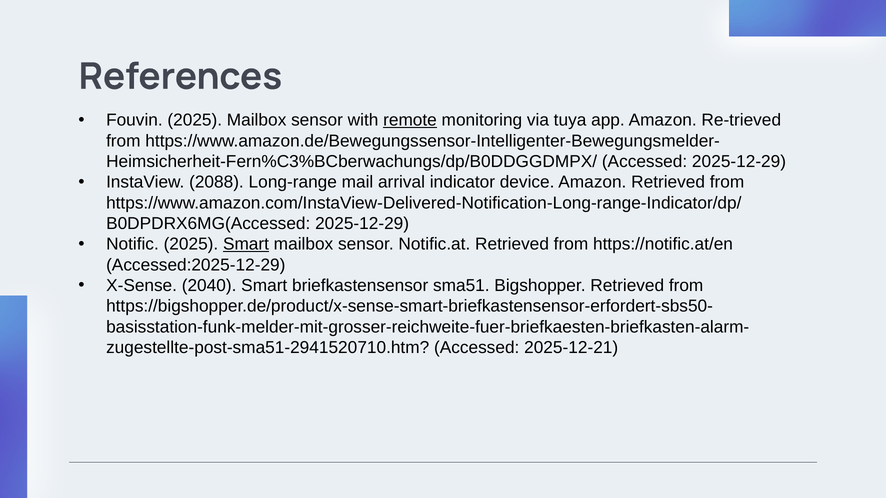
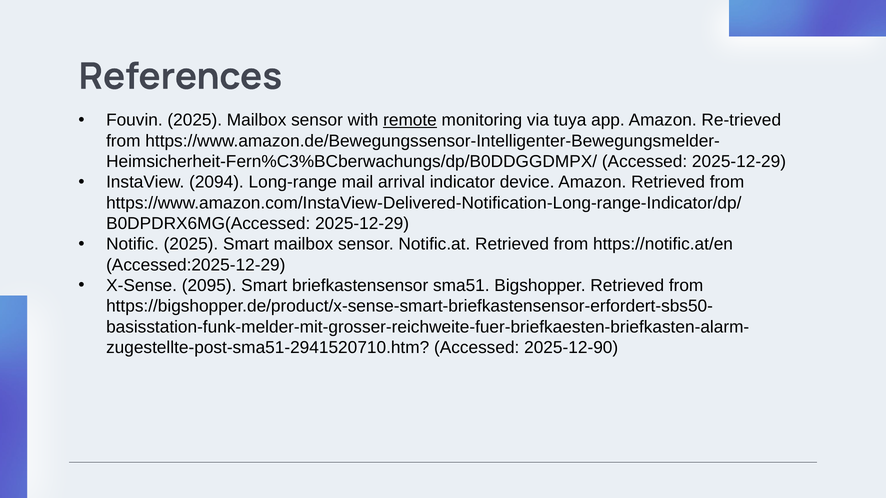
2088: 2088 -> 2094 (216, 182)
Smart underline: present -> none (246, 244)
2040: 2040 -> 2095 (209, 286)
2025-12-21: 2025-12-21 -> 2025-12-90 (571, 348)
